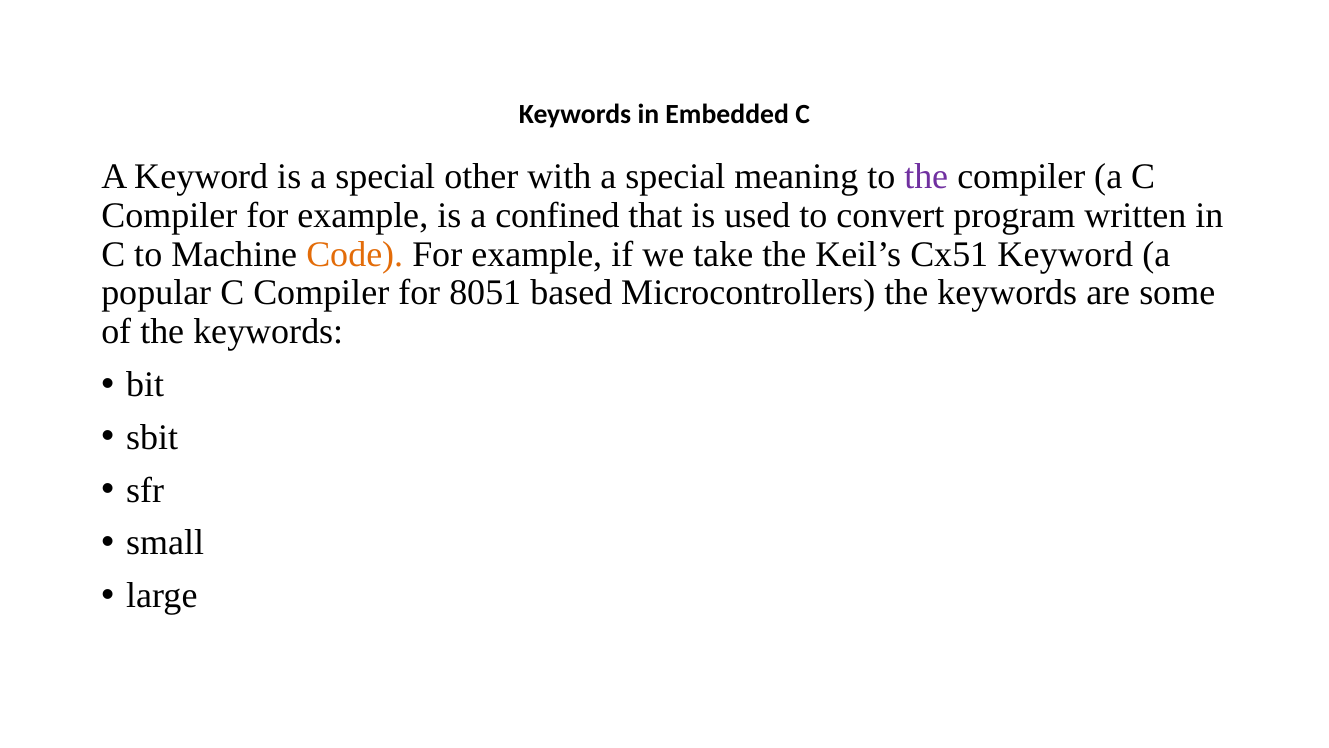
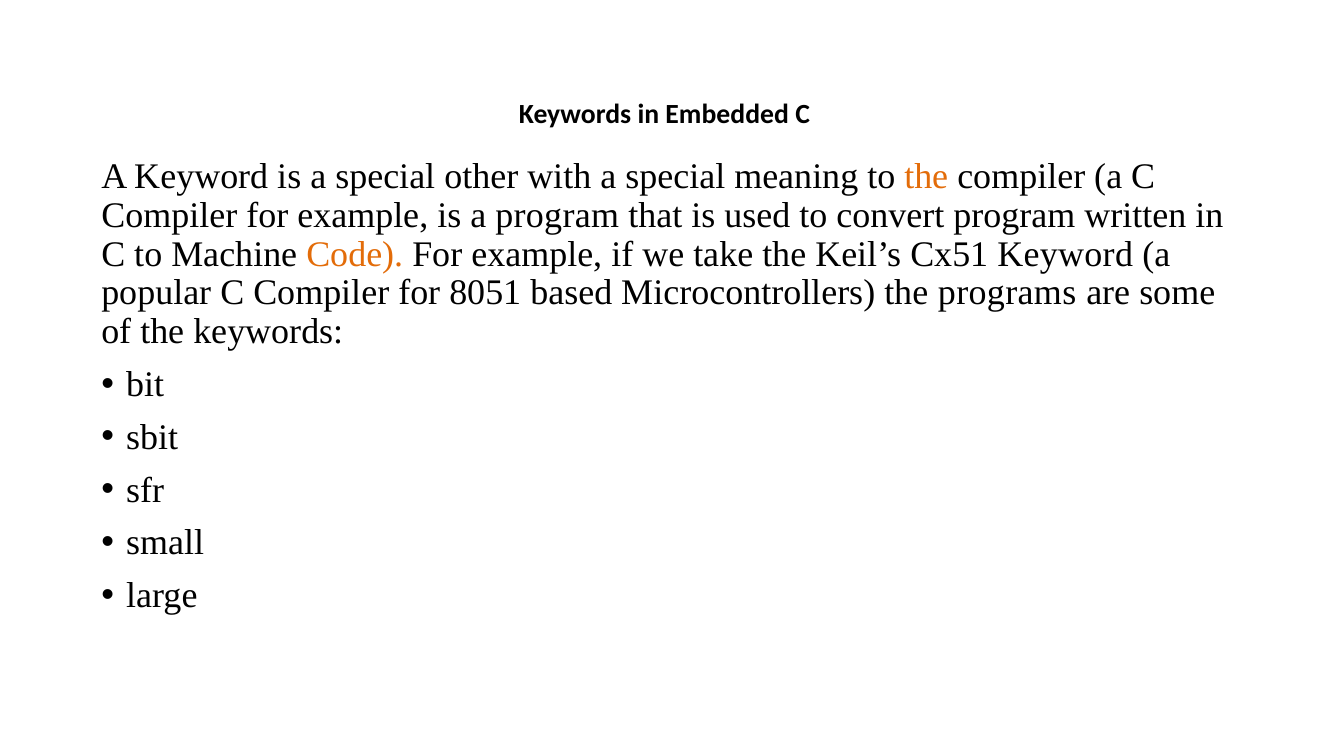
the colour: purple -> orange (926, 176)
a confined: confined -> program (557, 215)
Microcontrollers the keywords: keywords -> programs (1007, 293)
